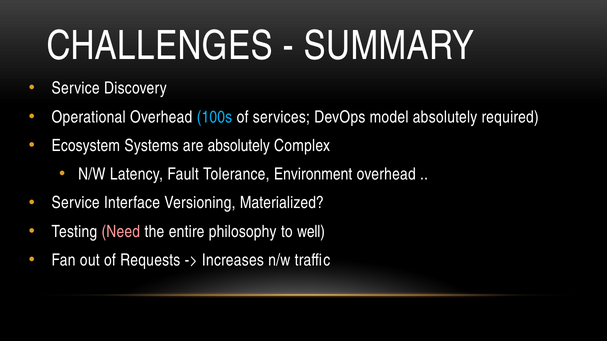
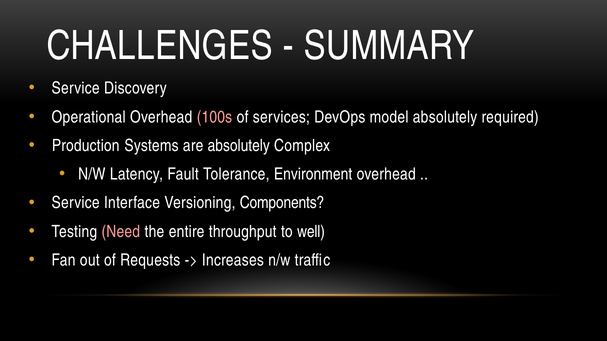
100s colour: light blue -> pink (214, 117)
Ecosystem: Ecosystem -> Production (86, 146)
Materialized: Materialized -> Components (282, 203)
philosophy: philosophy -> throughput (243, 232)
